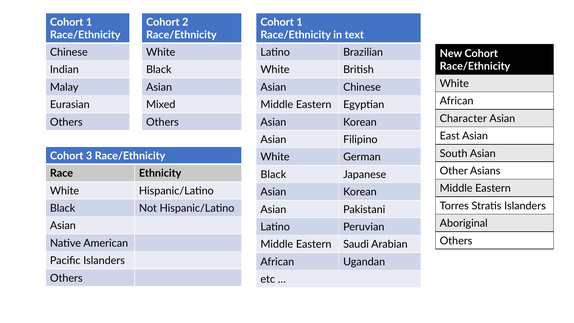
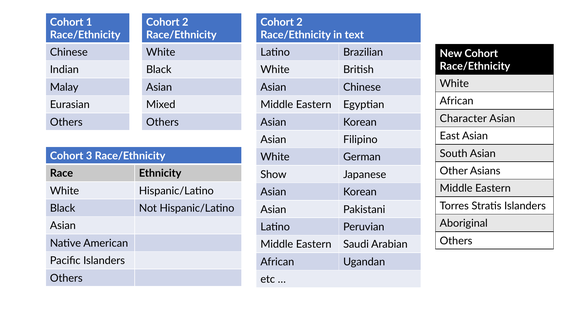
1: 1 -> 2 (300, 22)
Black: Black -> Show (273, 174)
